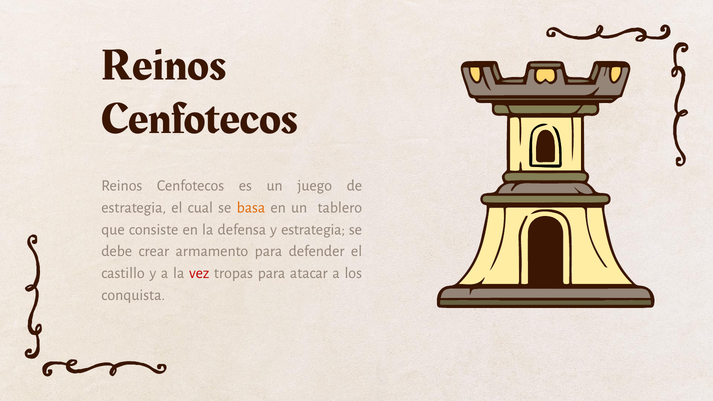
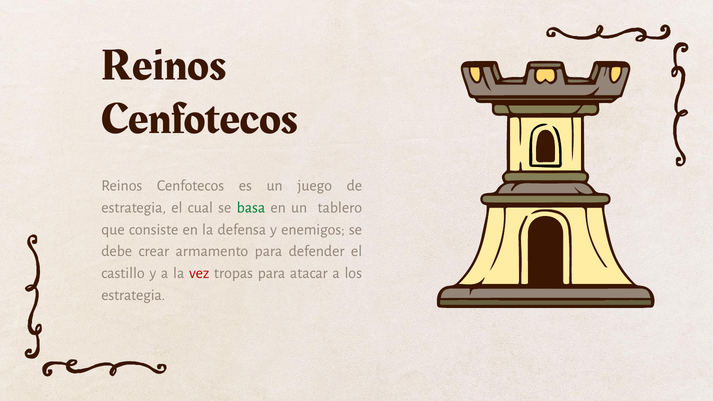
basa colour: orange -> green (251, 208)
y estrategia: estrategia -> enemigos (313, 229)
conquista: conquista -> estrategia (133, 295)
